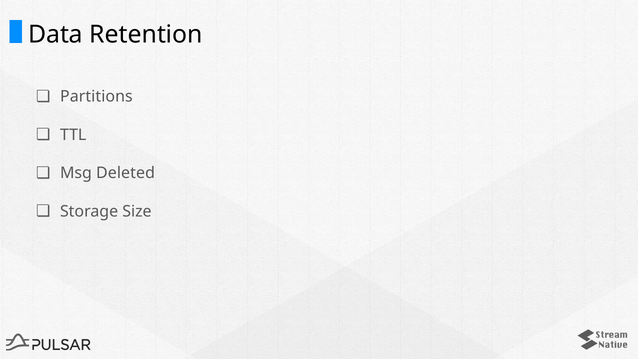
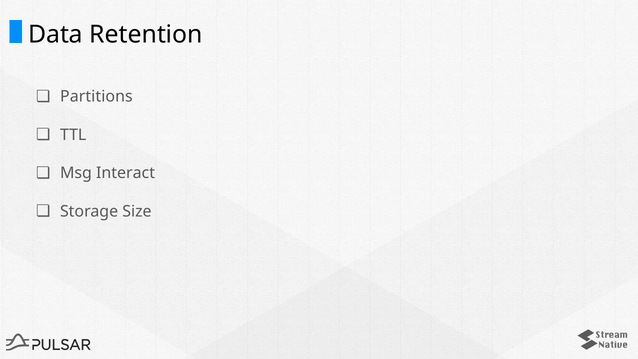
Deleted: Deleted -> Interact (126, 173)
